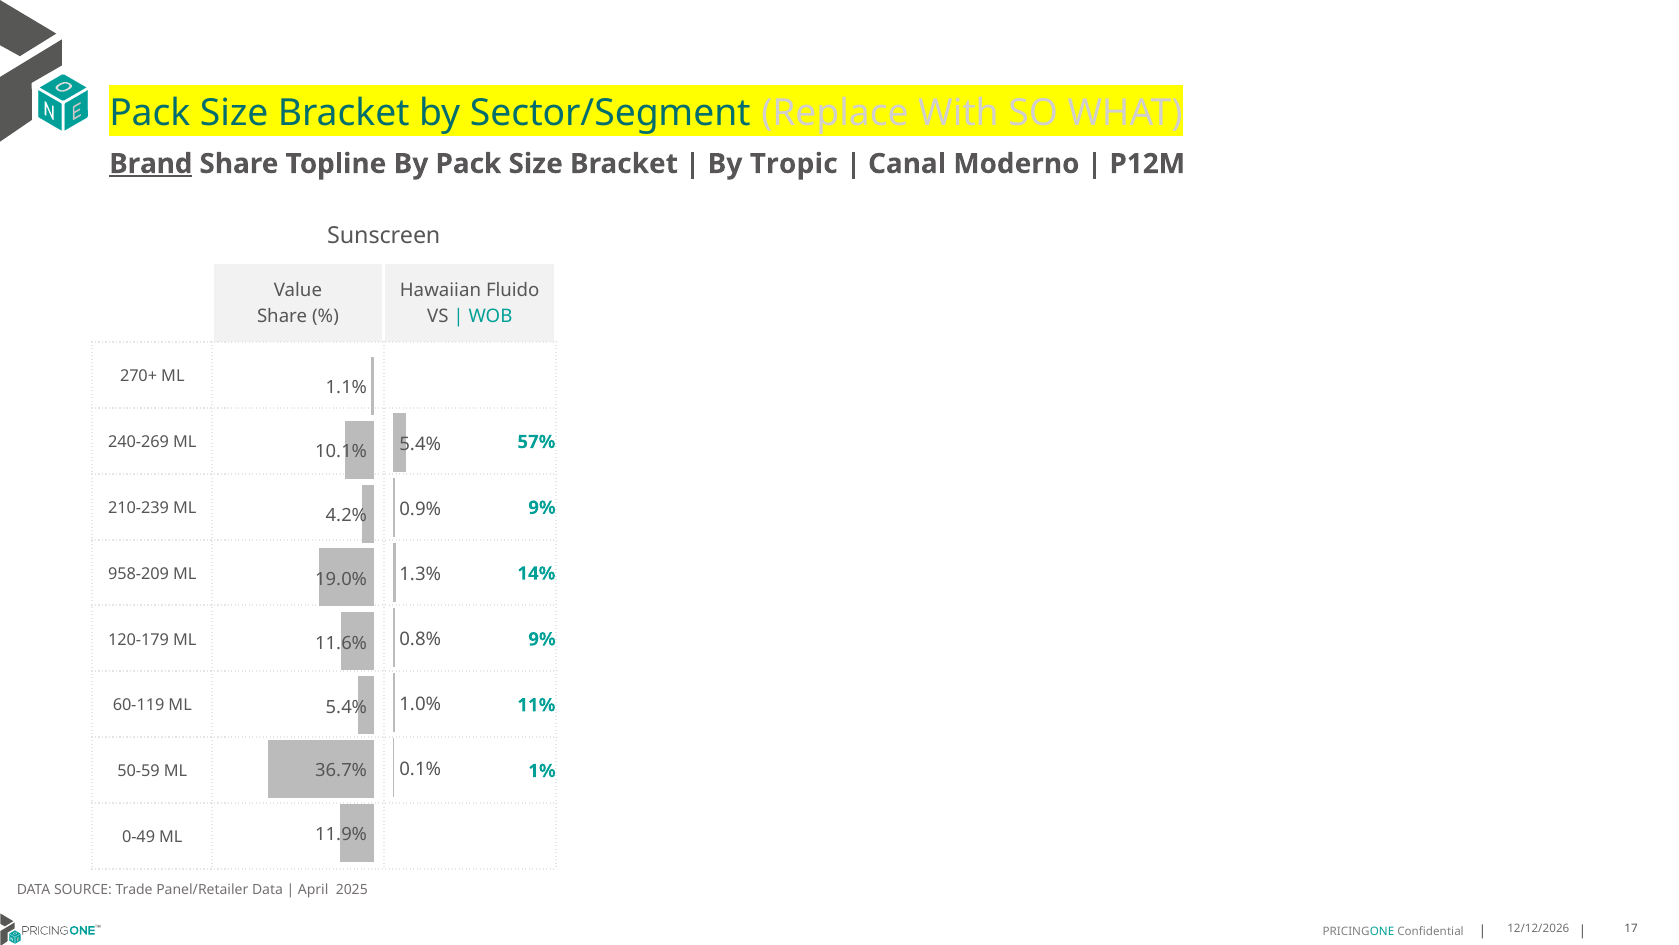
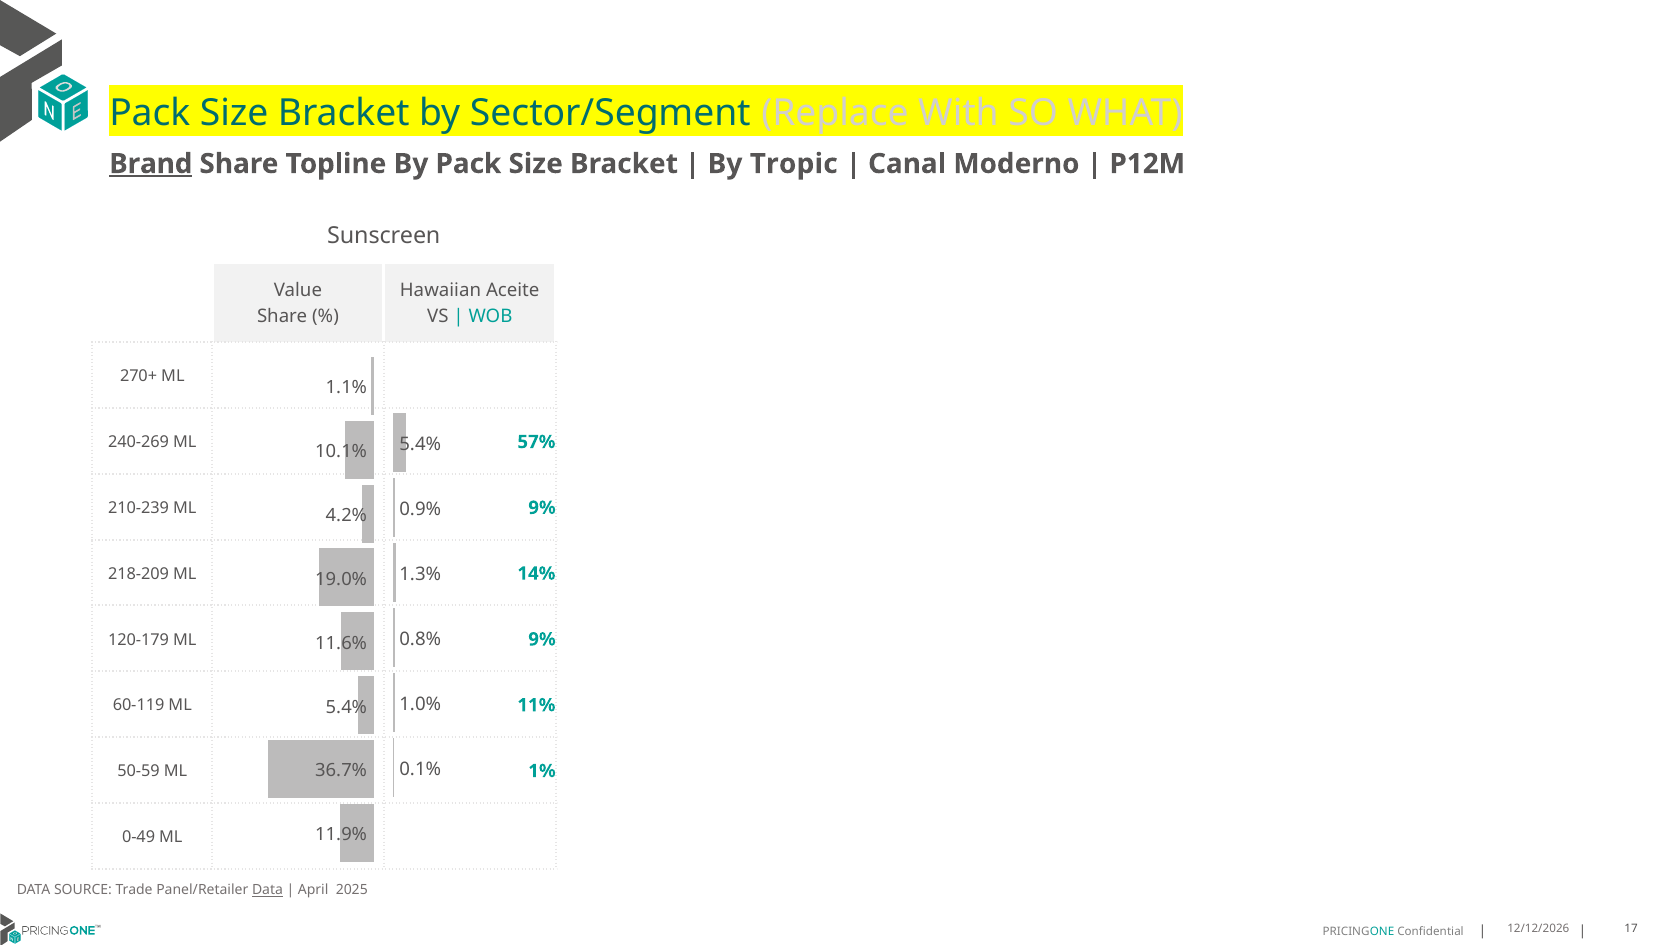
Fluido: Fluido -> Aceite (513, 290)
958-209: 958-209 -> 218-209 (139, 574)
Data underline: none -> present (267, 890)
